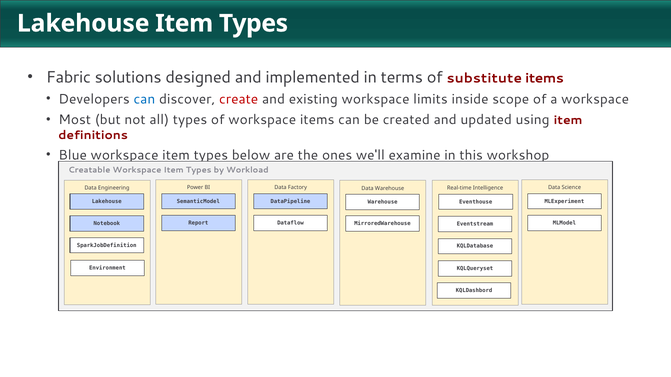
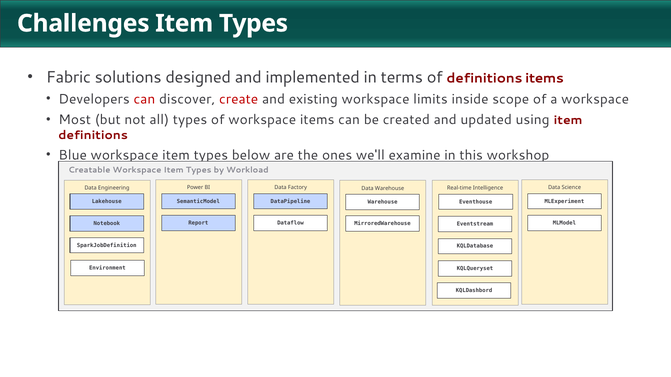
Lakehouse: Lakehouse -> Challenges (83, 23)
of substitute: substitute -> definitions (484, 78)
can colour: blue -> red (144, 99)
